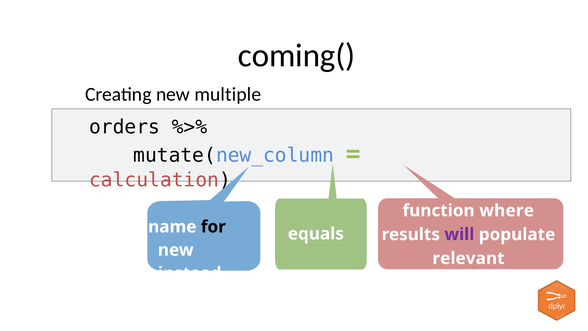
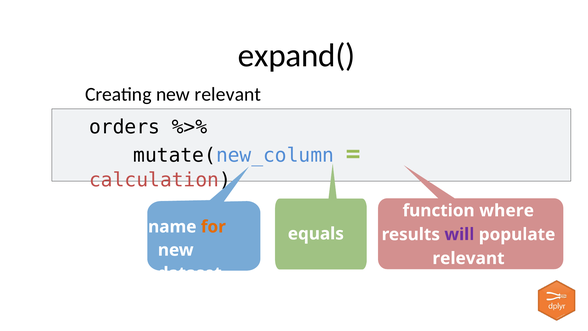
coming(: coming( -> expand( (297, 55)
new multiple: multiple -> relevant (228, 94)
for colour: black -> orange (213, 227)
instead: instead -> dataset (190, 273)
